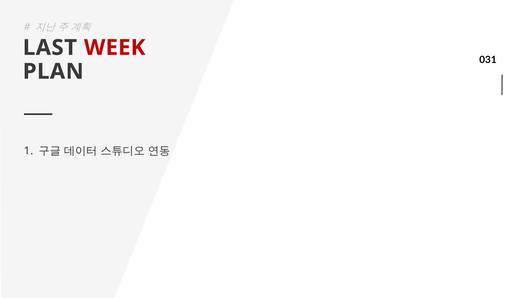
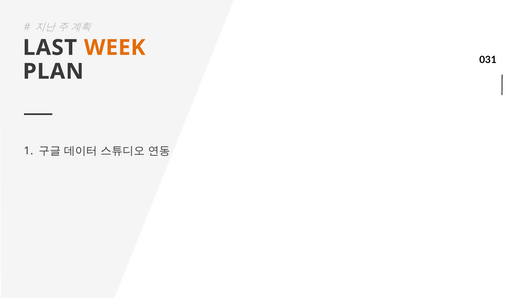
WEEK colour: red -> orange (115, 48)
